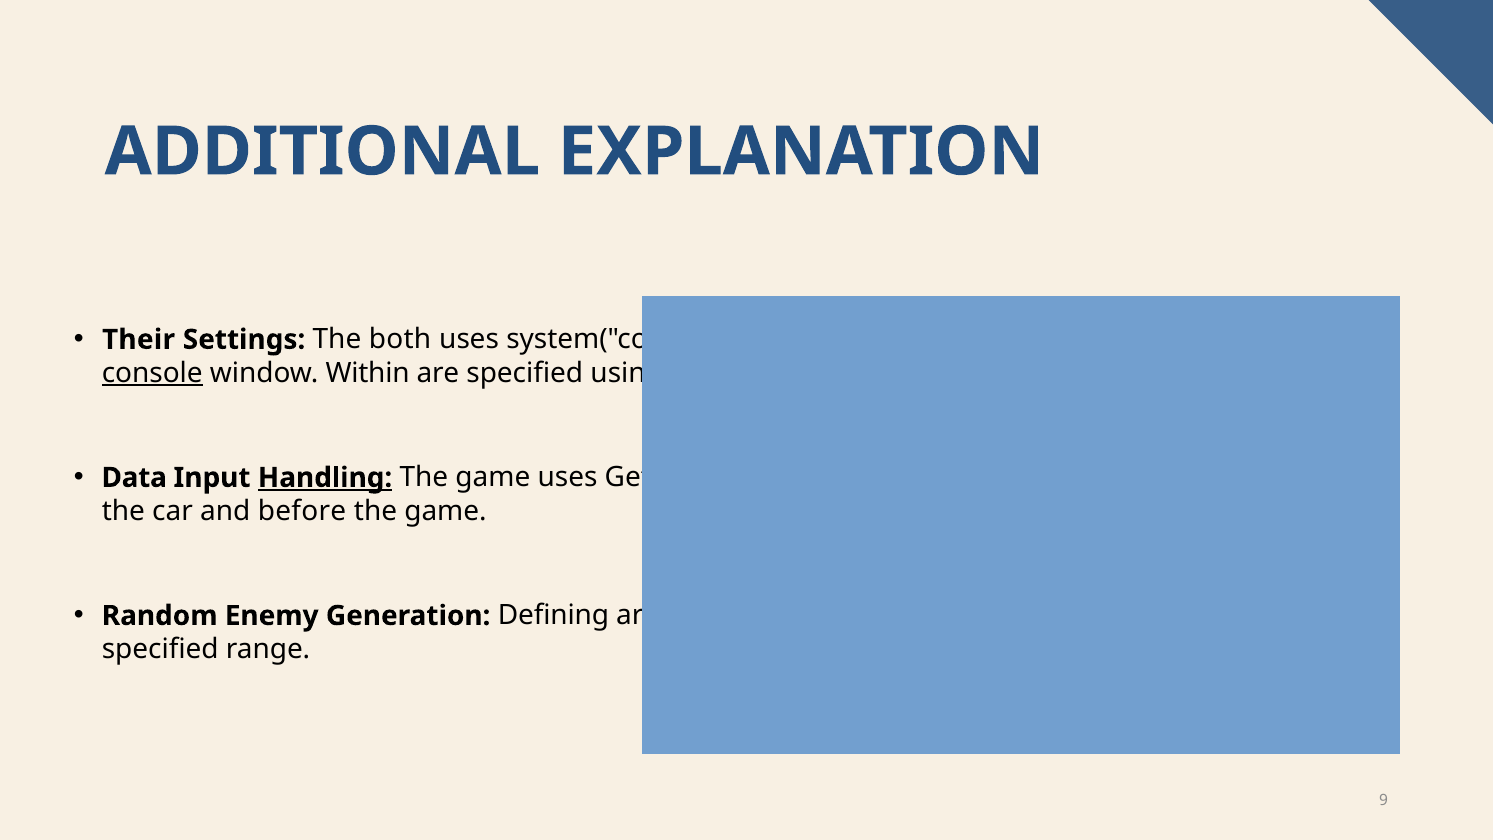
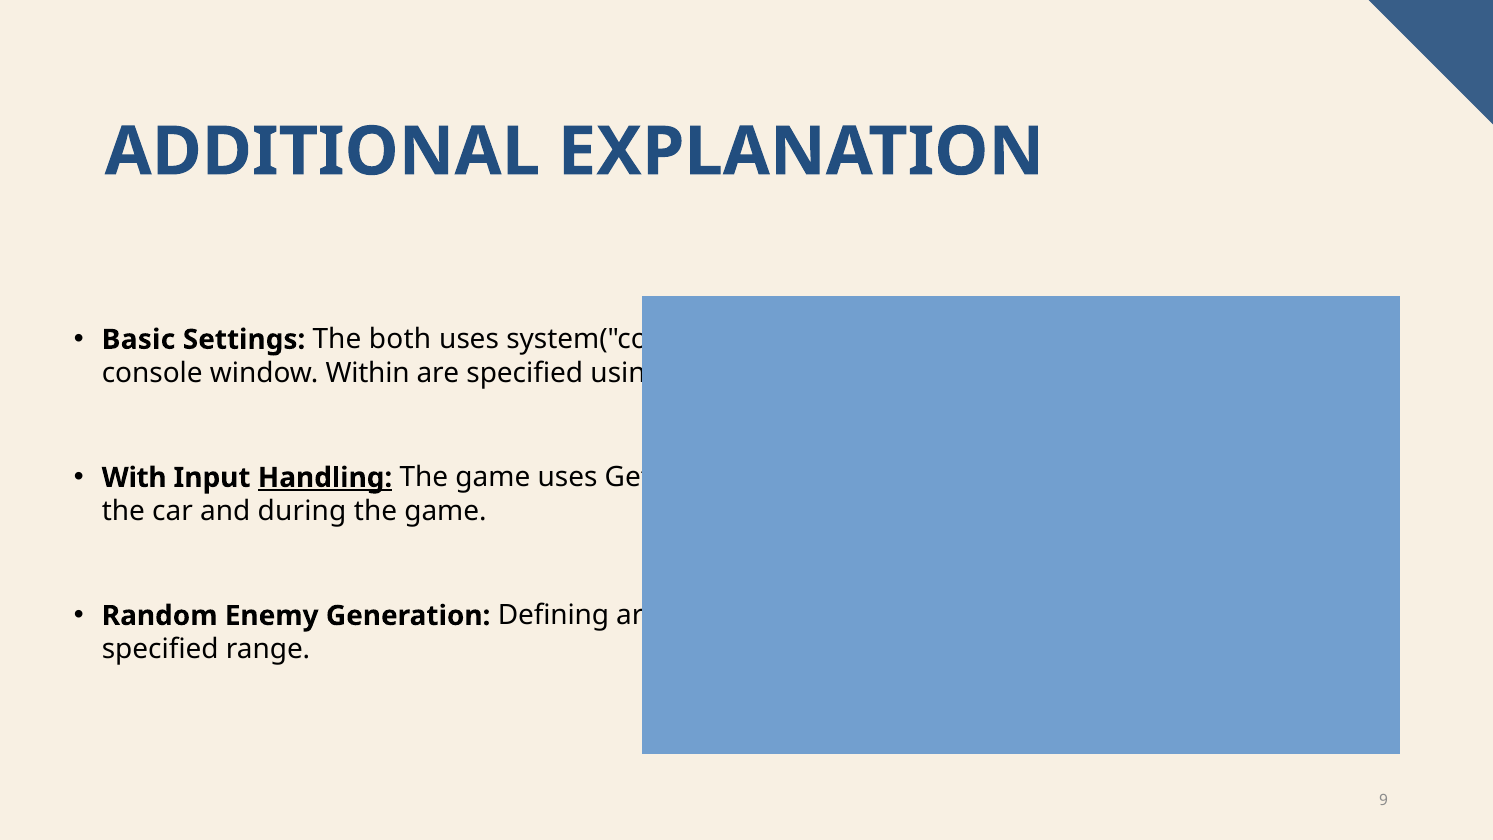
Their: Their -> Basic (139, 339)
console underline: present -> none (152, 373)
Data: Data -> With (134, 478)
before: before -> during (302, 511)
